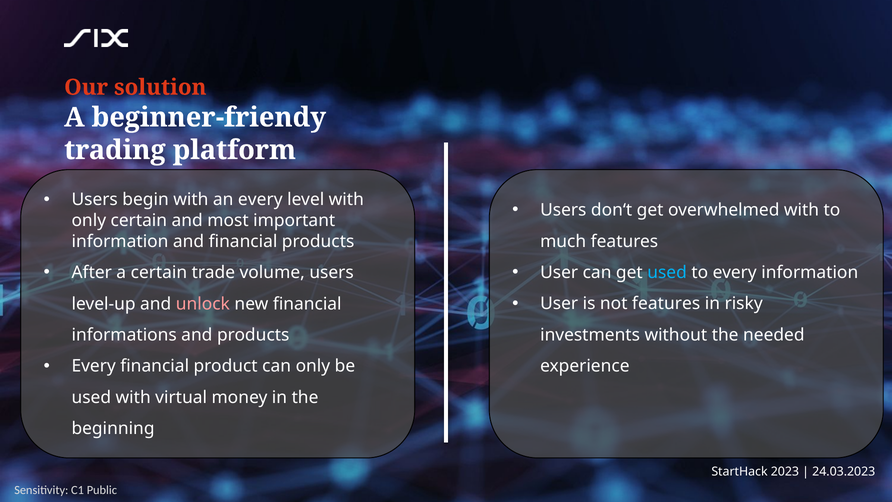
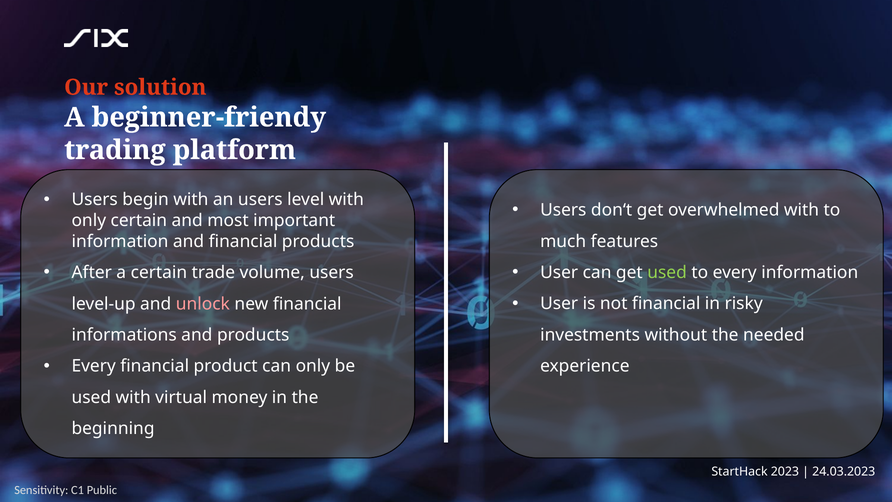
an every: every -> users (260, 200)
used colour: light blue -> light green (667, 273)
not features: features -> financial (666, 304)
